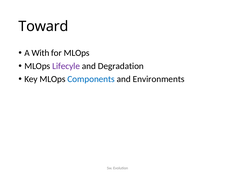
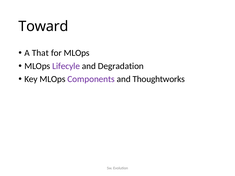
With: With -> That (40, 53)
Components colour: blue -> purple (91, 79)
Environments: Environments -> Thoughtworks (159, 79)
